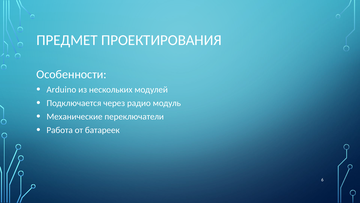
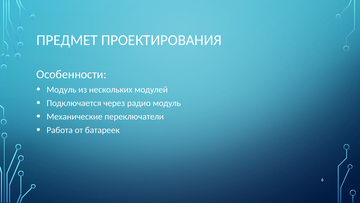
Arduino: Arduino -> Модуль (61, 89)
